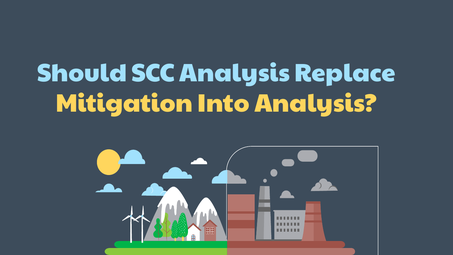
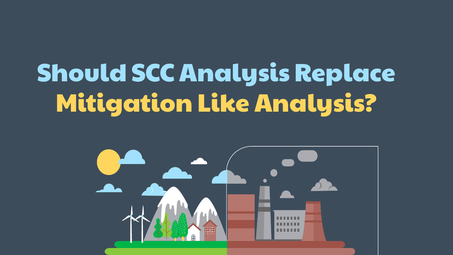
Into: Into -> Like (224, 103)
